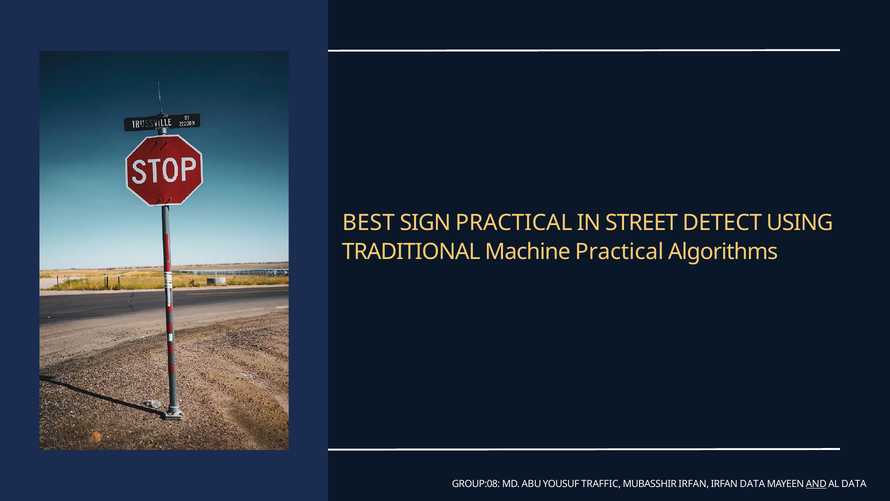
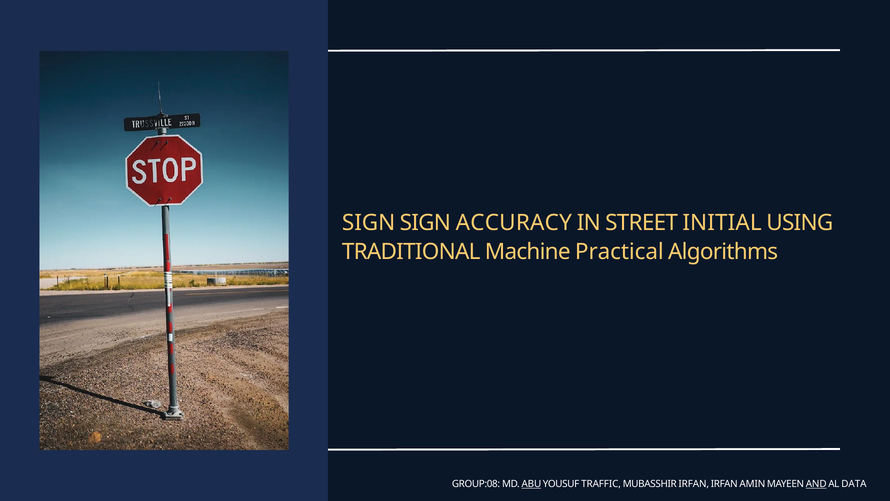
BEST: BEST -> SIGN (369, 223)
SIGN PRACTICAL: PRACTICAL -> ACCURACY (514, 223)
DETECT: DETECT -> INITIAL (722, 223)
ABU underline: none -> present (531, 483)
IRFAN DATA: DATA -> AMIN (752, 483)
